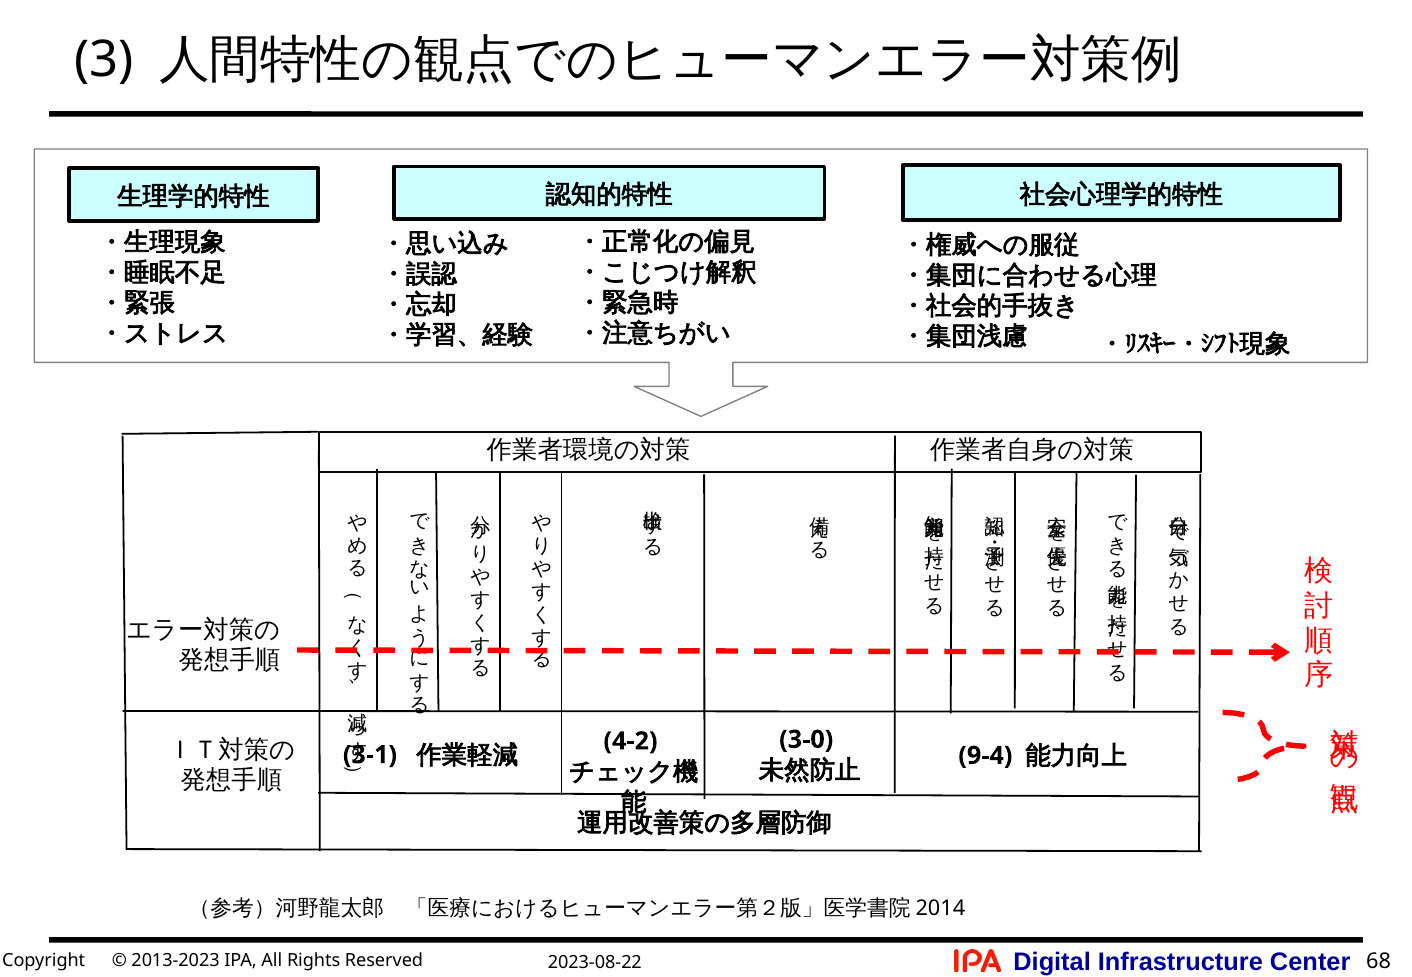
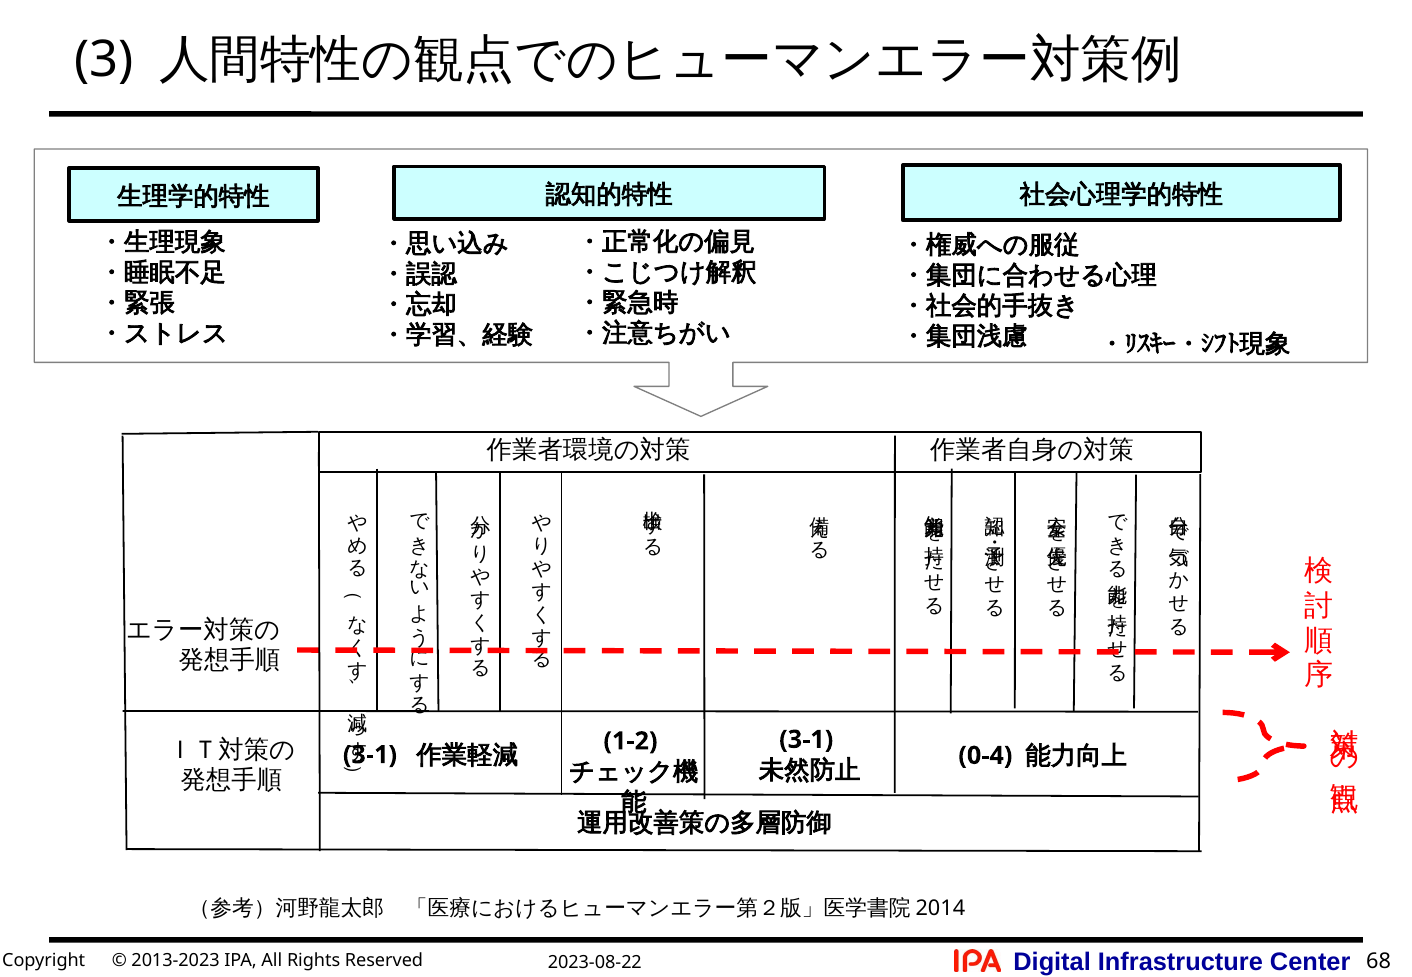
3-0: 3-0 -> 3-1 (806, 740)
4-2: 4-2 -> 1-2 (630, 742)
9-4: 9-4 -> 0-4 (985, 756)
